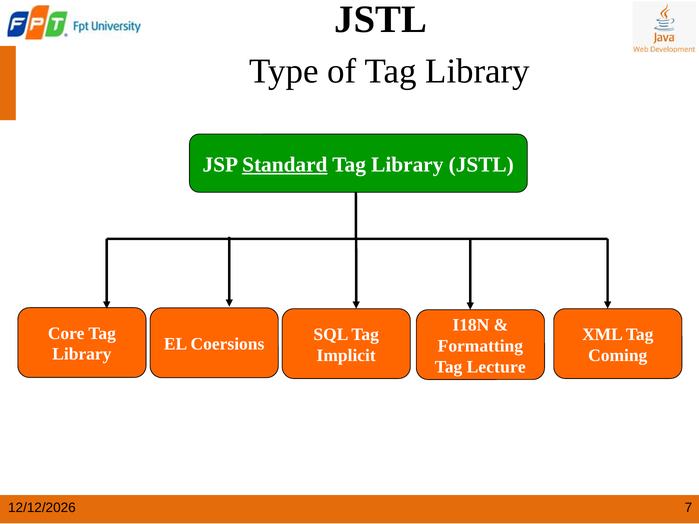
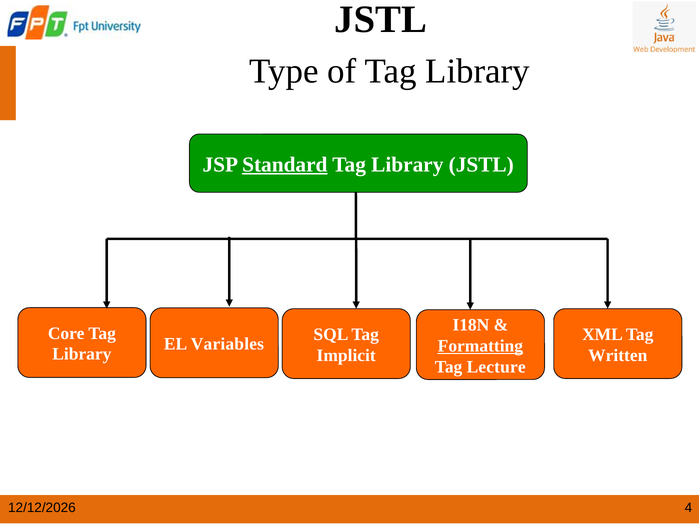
Coersions: Coersions -> Variables (227, 344)
Formatting underline: none -> present (480, 346)
Coming: Coming -> Written (618, 355)
7: 7 -> 4 (688, 508)
